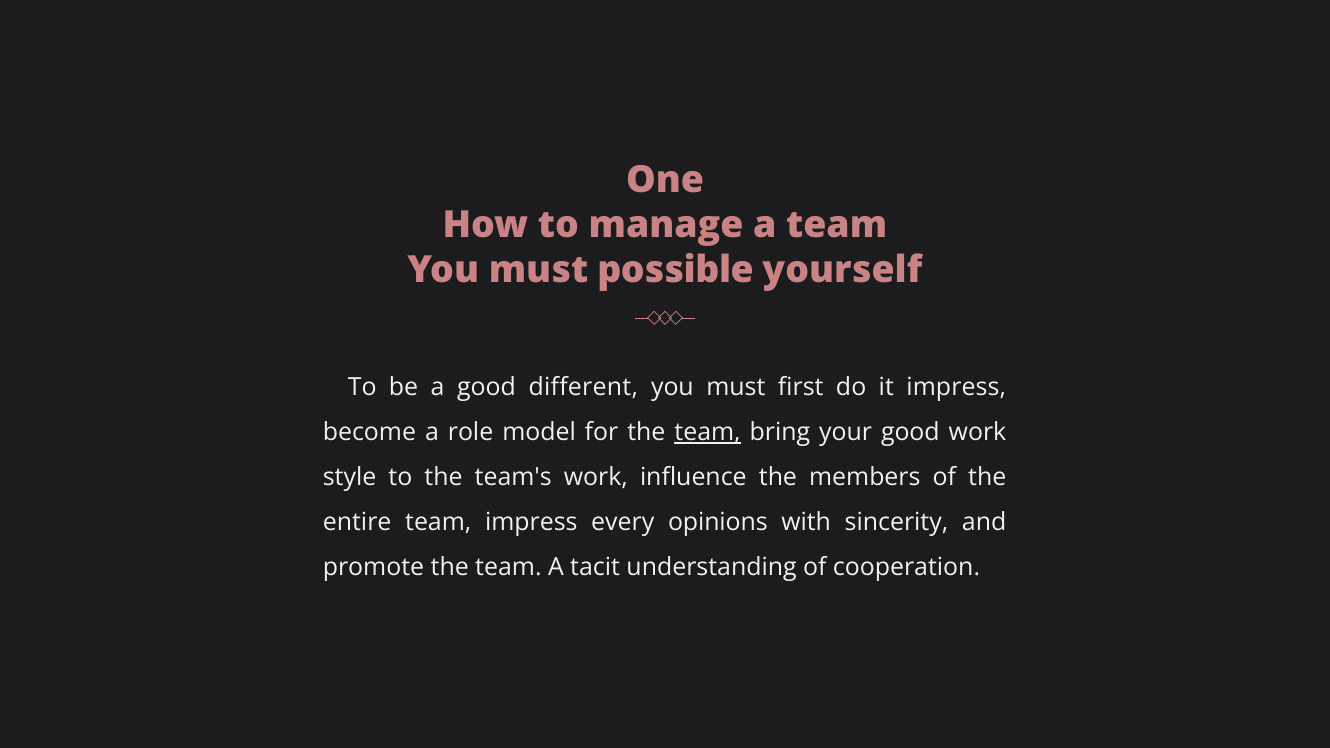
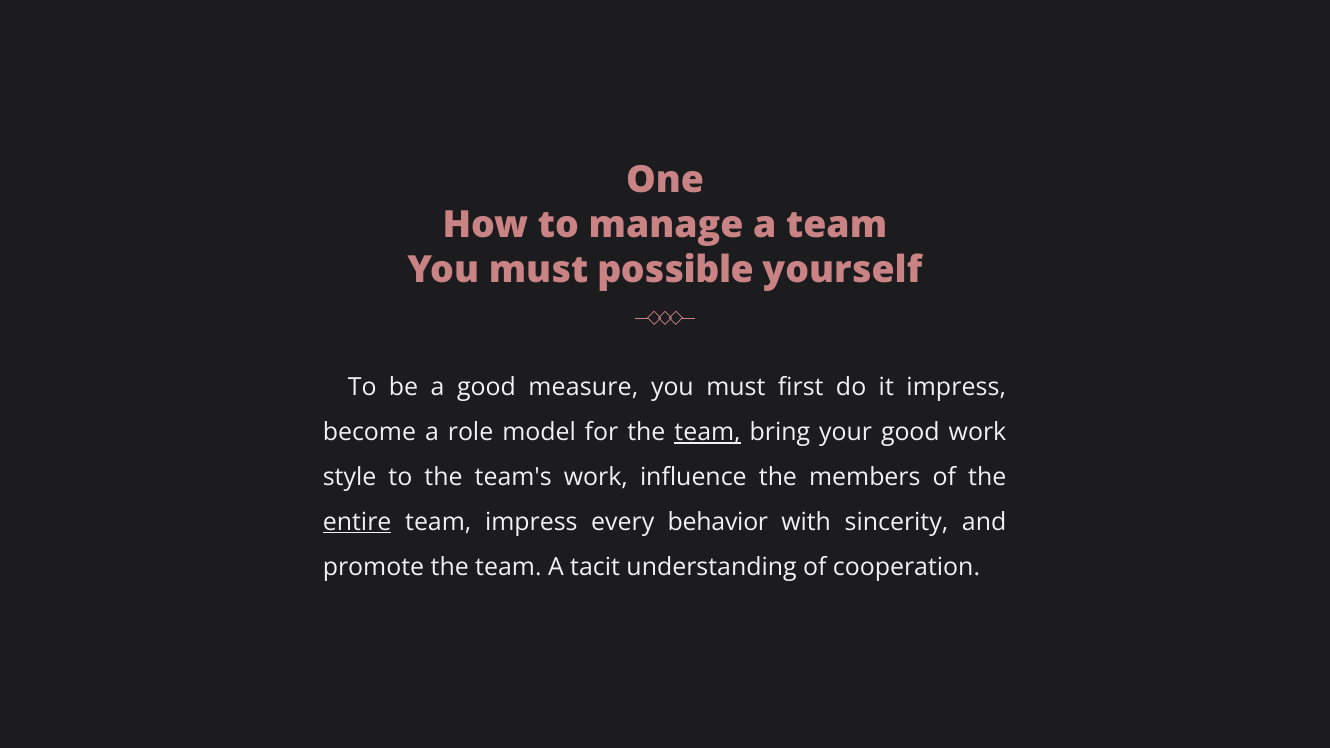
different: different -> measure (583, 387)
entire underline: none -> present (357, 522)
opinions: opinions -> behavior (718, 522)
